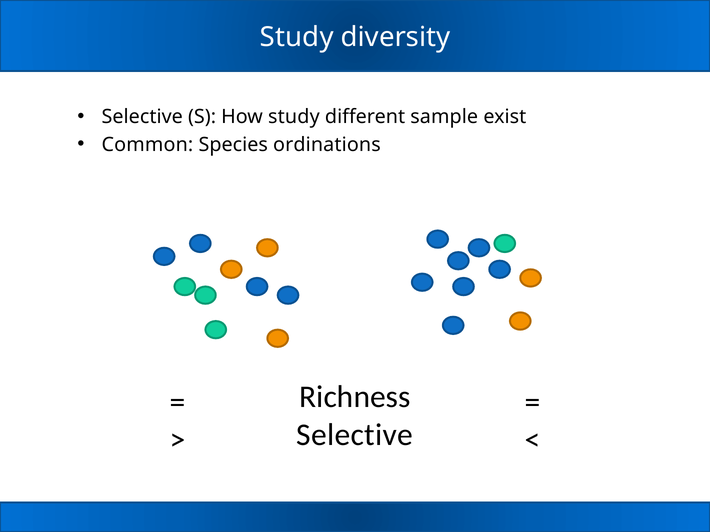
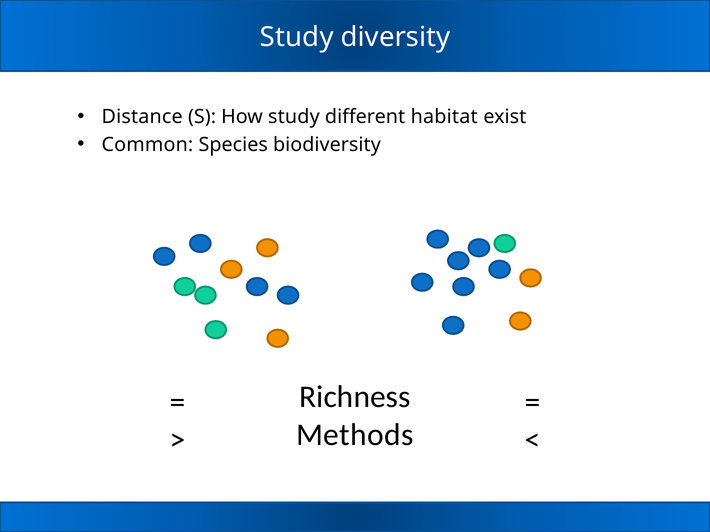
Selective: Selective -> Distance (142, 117)
sample: sample -> habitat (444, 117)
ordinations: ordinations -> biodiversity (327, 145)
Selective: Selective -> Methods (355, 435)
